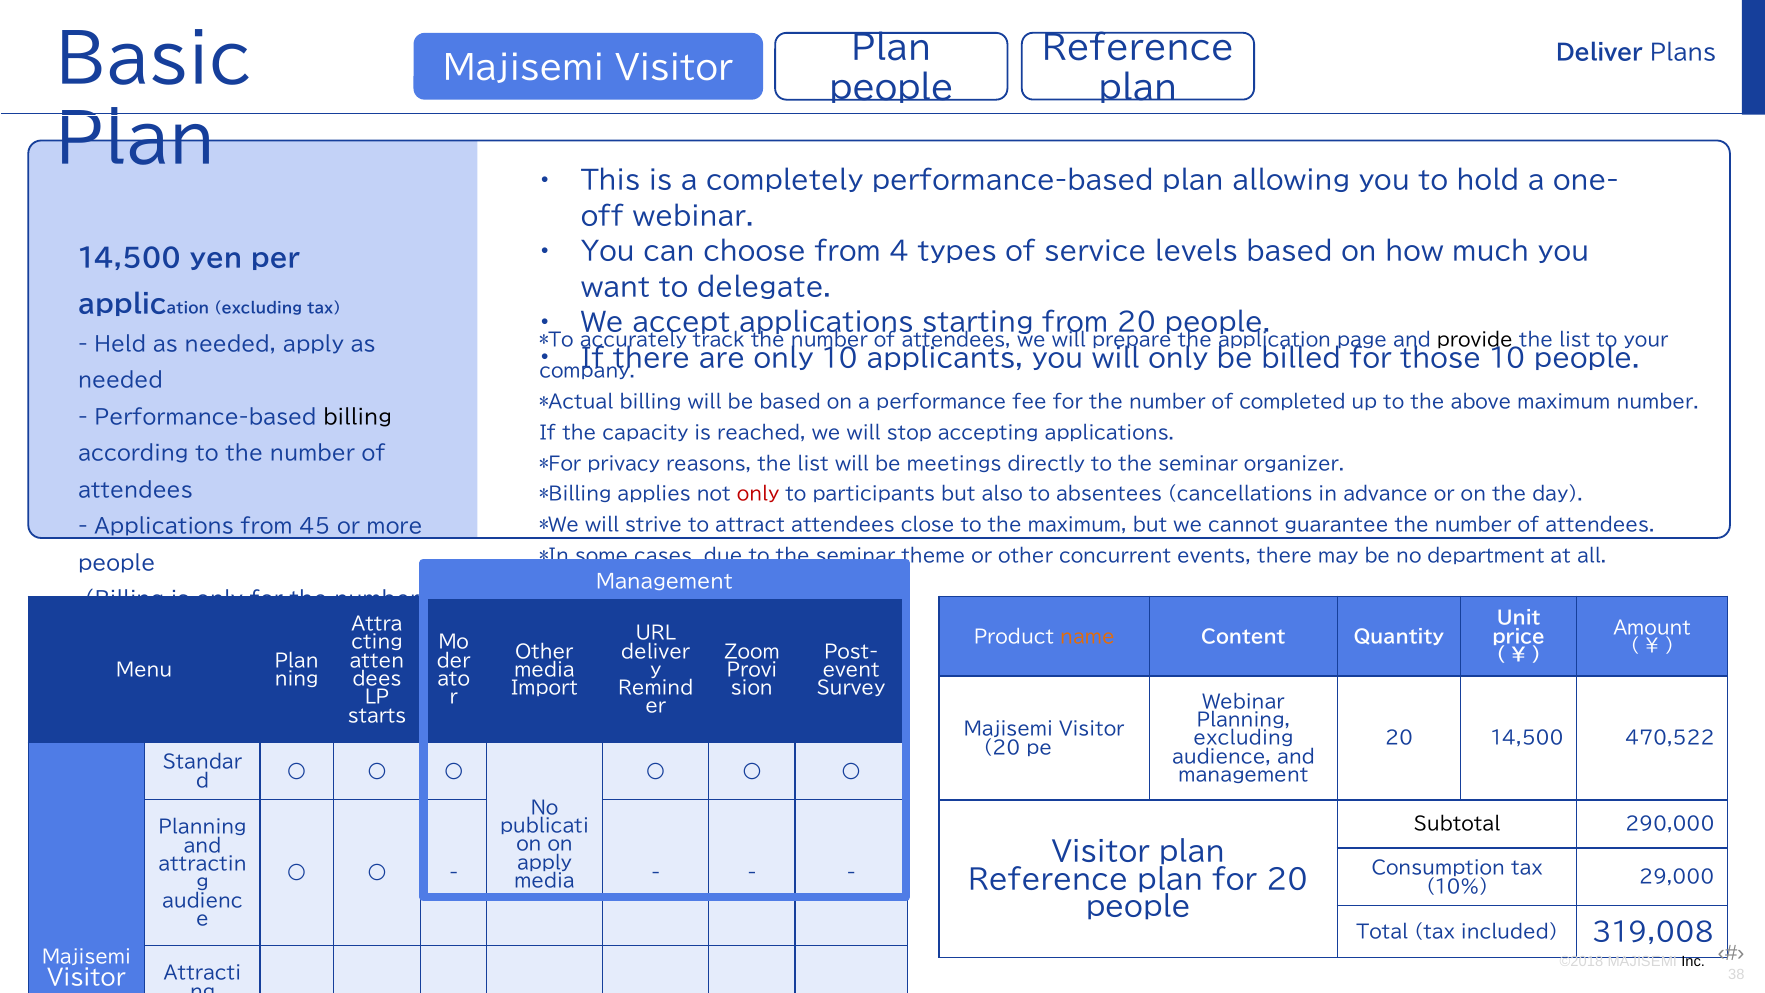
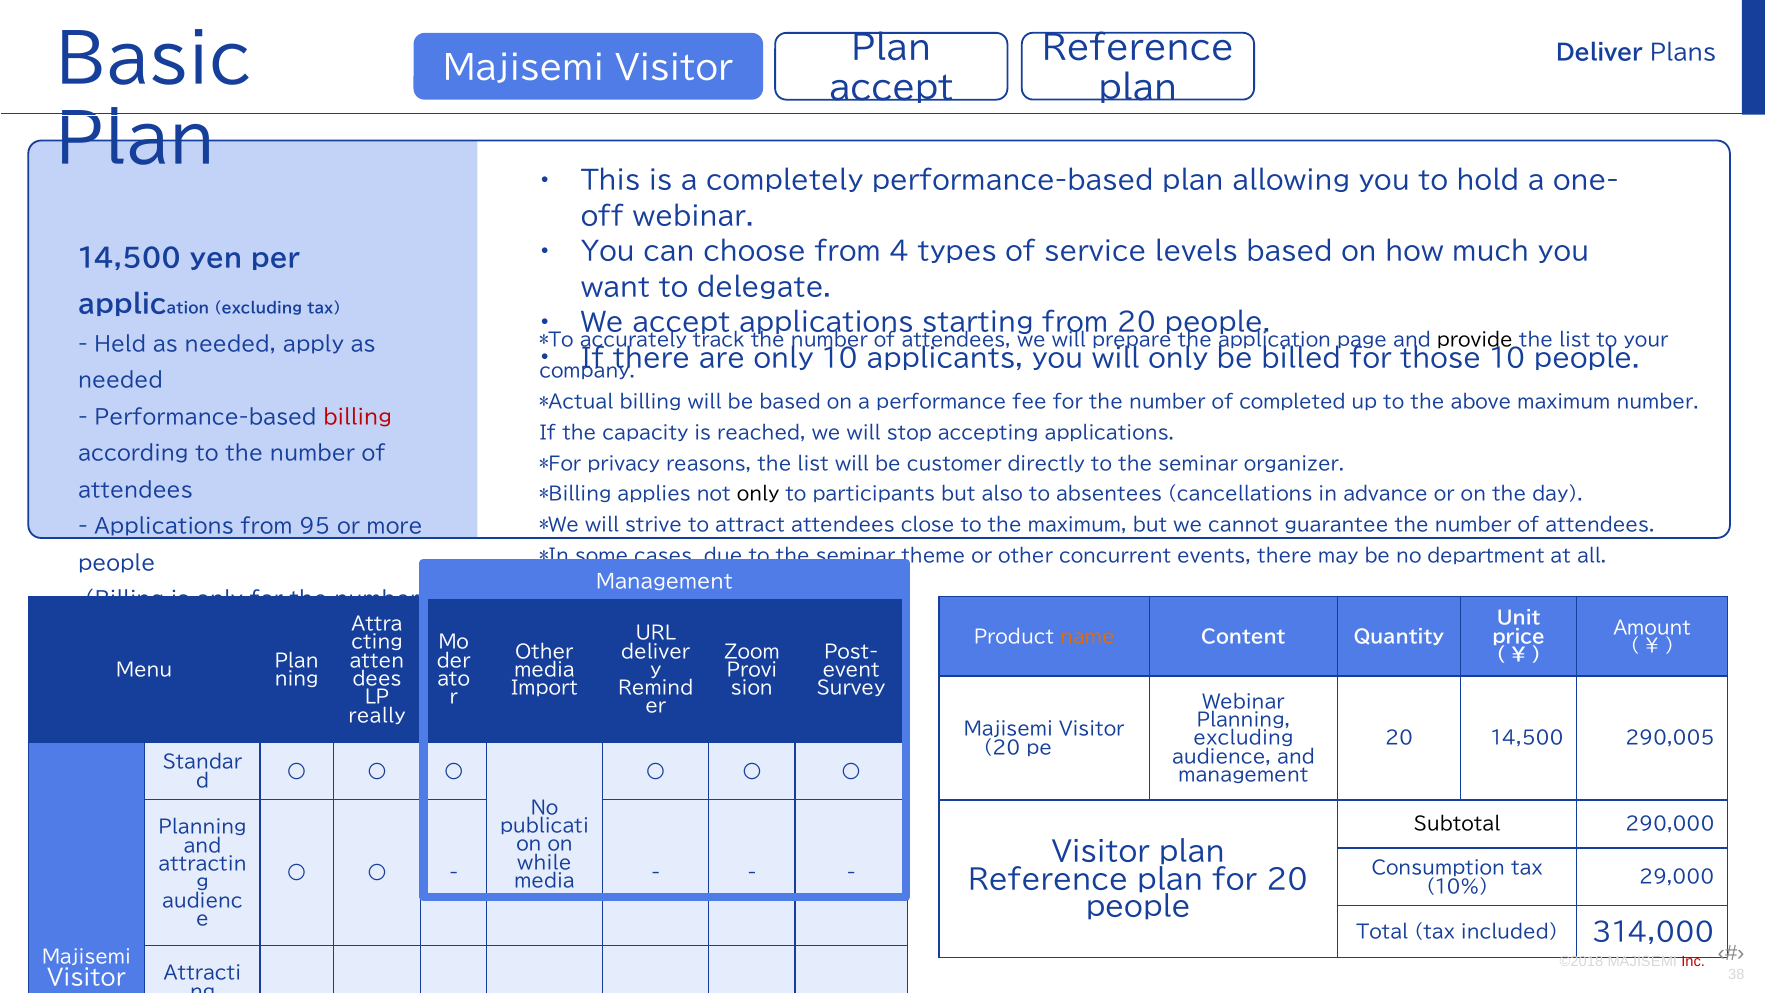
people: people -> accept (891, 88)
billing colour: black -> red (358, 418)
meetings: meetings -> customer (954, 464)
only colour: red -> black (758, 495)
45: 45 -> 95 (315, 527)
starts: starts -> really (377, 716)
470,522: 470,522 -> 290,005 (1670, 739)
apply: apply -> while (544, 863)
319,008: 319,008 -> 314,000 (1653, 933)
Inc colour: black -> red (1693, 962)
